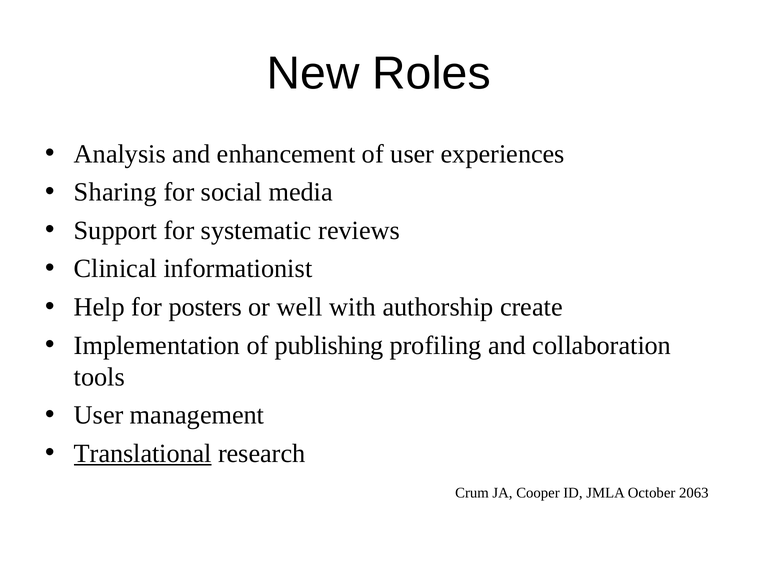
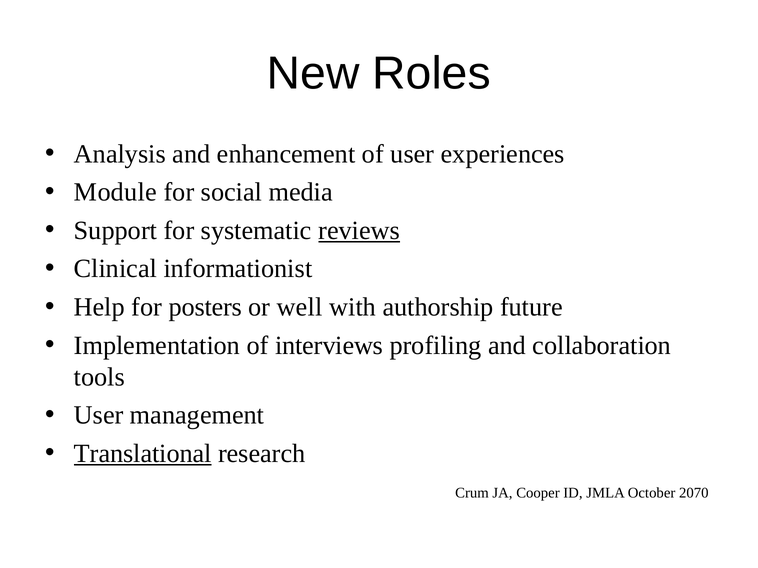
Sharing: Sharing -> Module (115, 192)
reviews underline: none -> present (359, 231)
create: create -> future (531, 307)
publishing: publishing -> interviews (329, 346)
2063: 2063 -> 2070 (694, 493)
